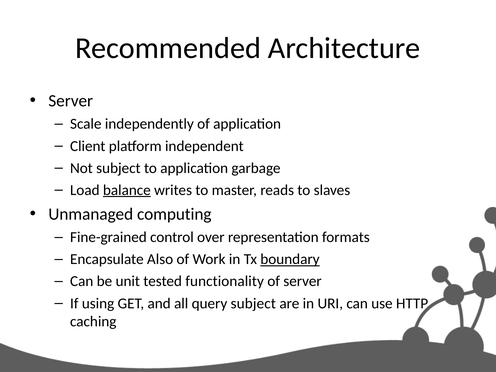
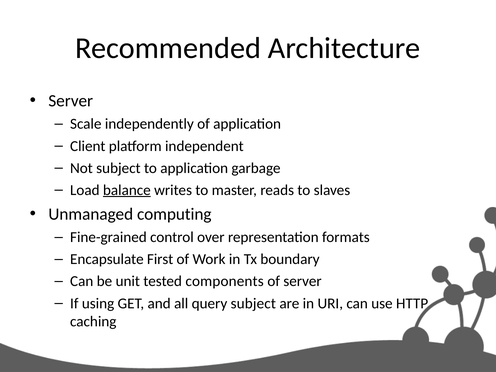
Also: Also -> First (160, 259)
boundary underline: present -> none (290, 259)
functionality: functionality -> components (225, 281)
